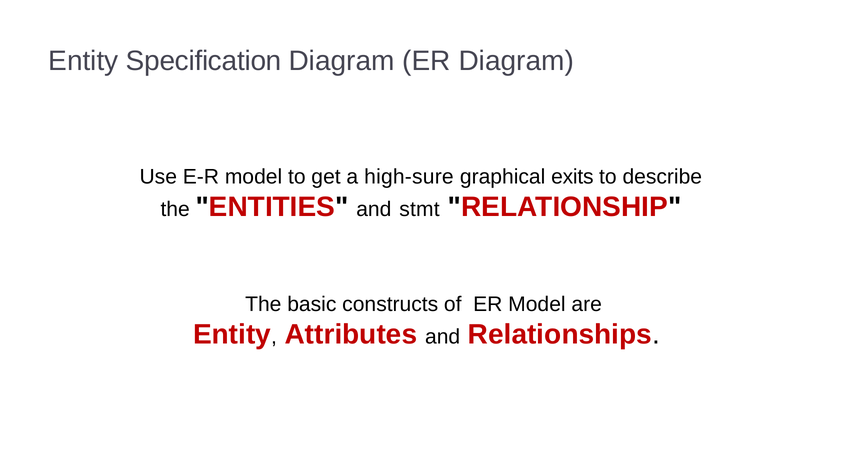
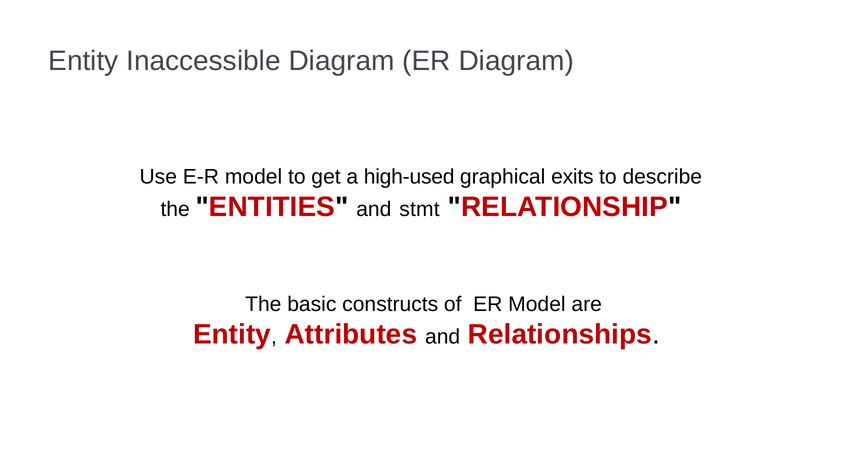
Specification: Specification -> Inaccessible (203, 61)
high-sure: high-sure -> high-used (409, 177)
